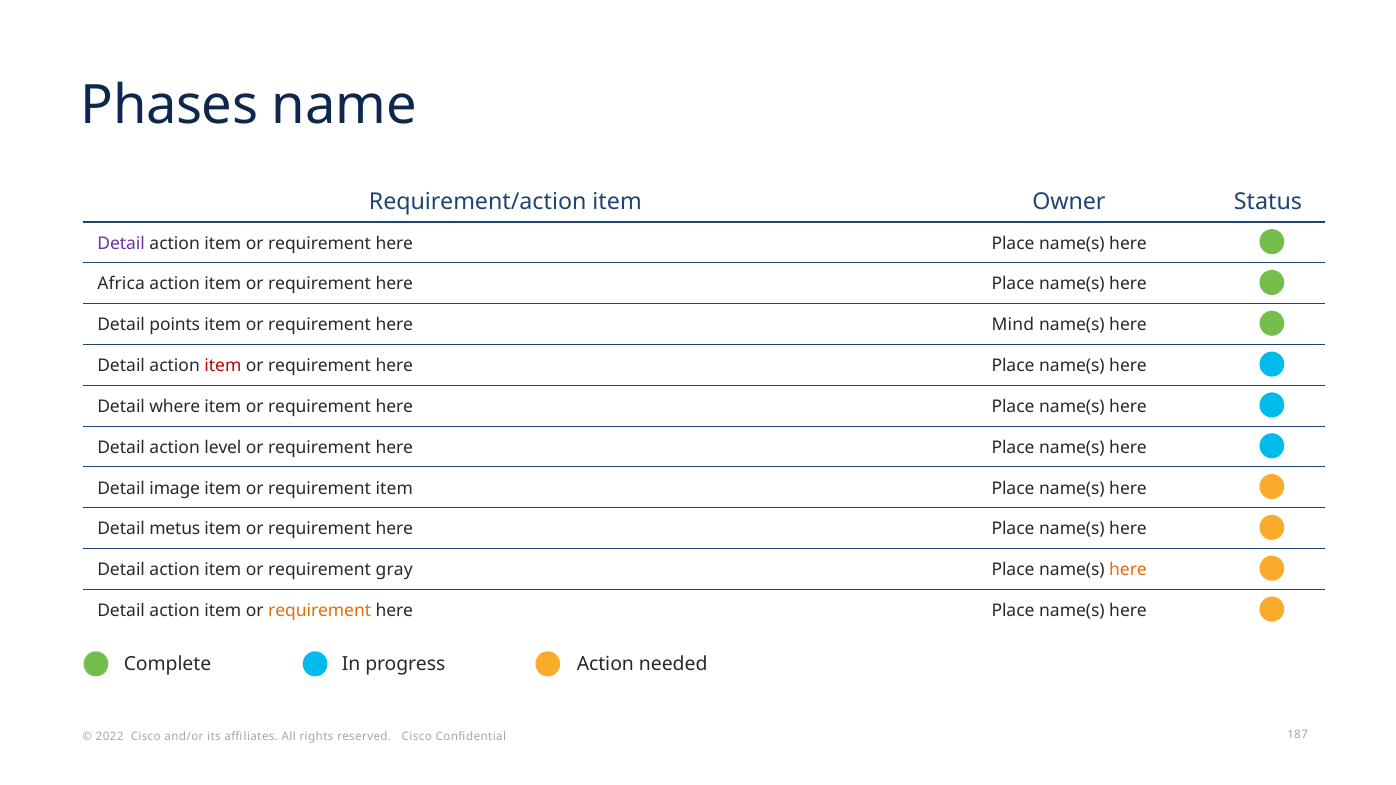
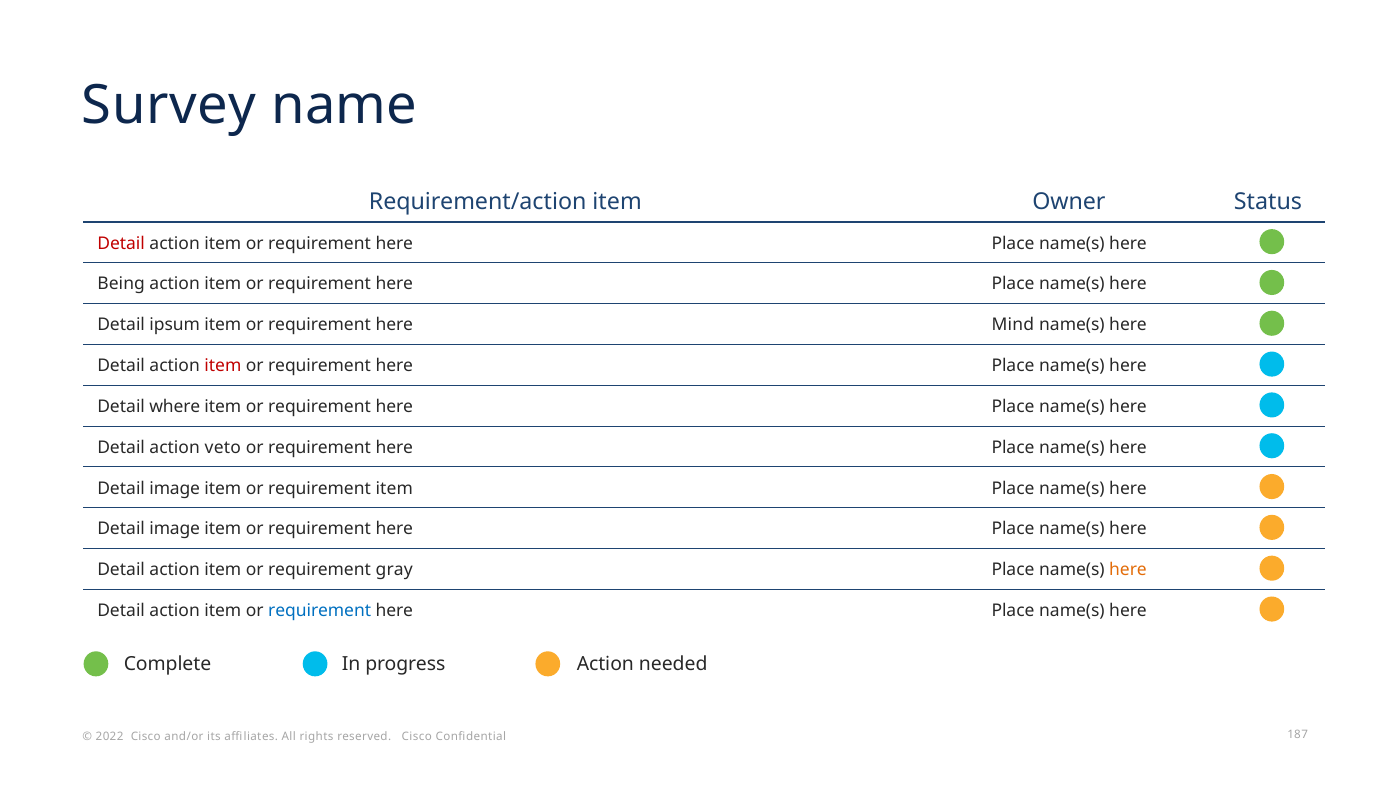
Phases: Phases -> Survey (169, 106)
Detail colour: purple -> red (121, 243)
Africa: Africa -> Being (121, 284)
points: points -> ipsum (175, 325)
level: level -> veto (223, 448)
metus: metus -> image (175, 529)
requirement colour: orange -> blue (320, 611)
